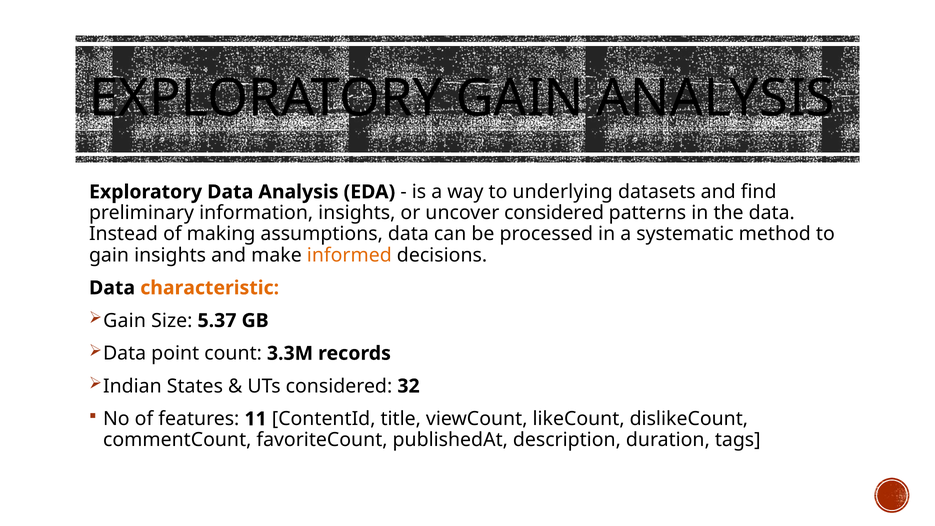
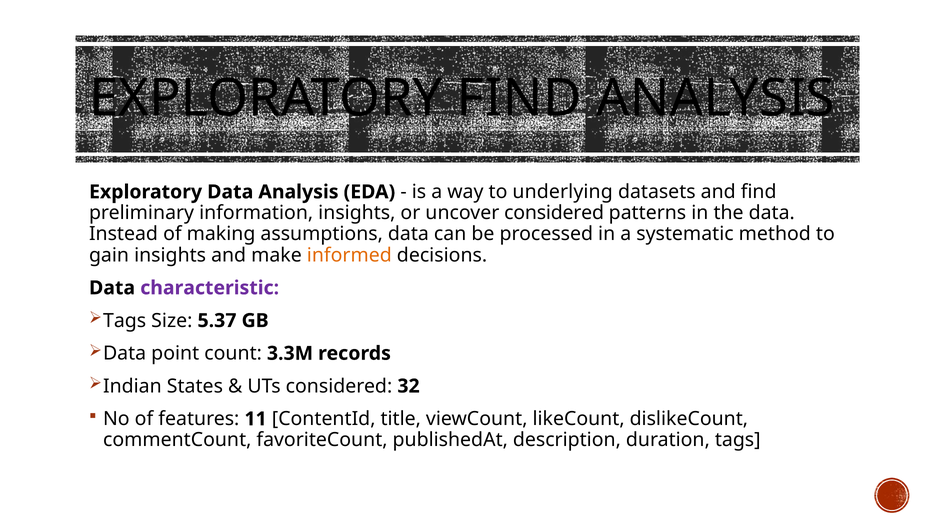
EXPLORATORY GAIN: GAIN -> FIND (519, 99)
characteristic colour: orange -> purple (210, 288)
Gain: Gain -> Tags (125, 321)
